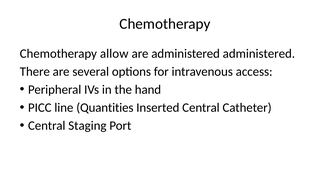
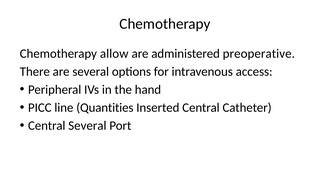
administered administered: administered -> preoperative (259, 54)
Central Staging: Staging -> Several (87, 125)
